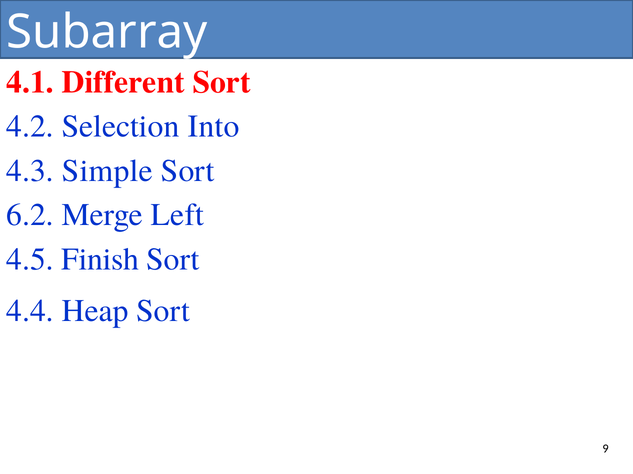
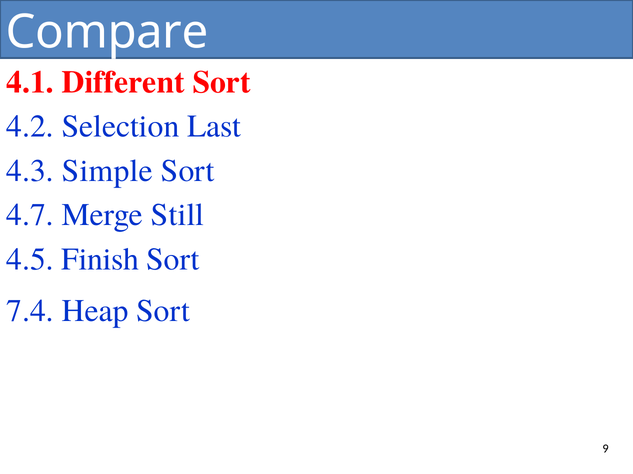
Subarray: Subarray -> Compare (107, 32)
Into: Into -> Last (214, 127)
6.2: 6.2 -> 4.7 (30, 215)
Left: Left -> Still (178, 215)
4.4: 4.4 -> 7.4 (30, 312)
